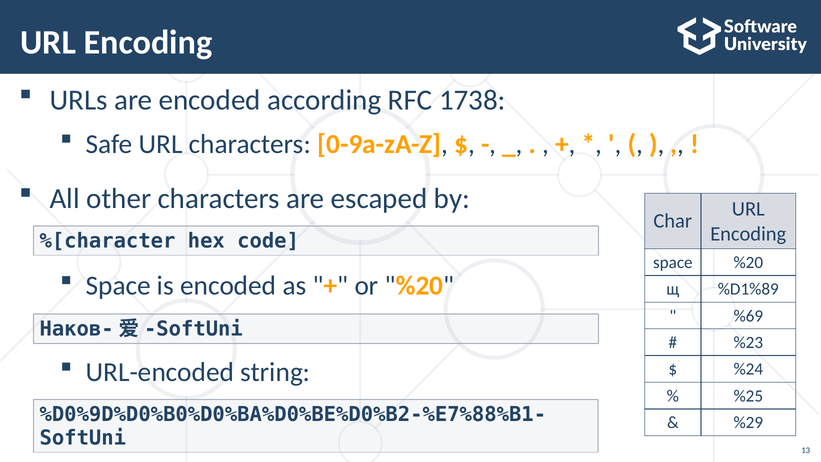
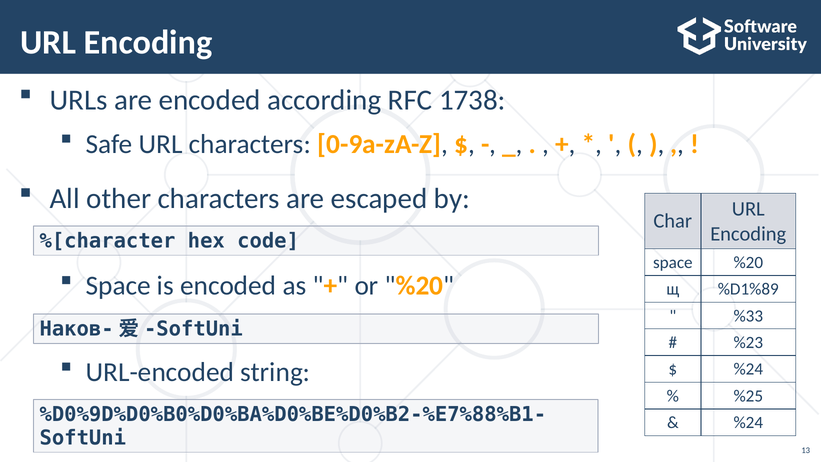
%69: %69 -> %33 (748, 316)
%29: %29 -> %24 (748, 423)
